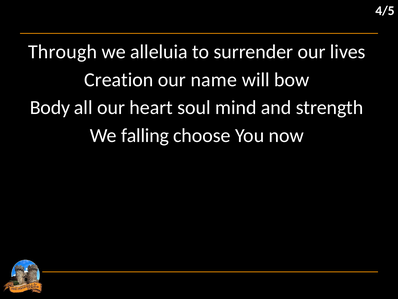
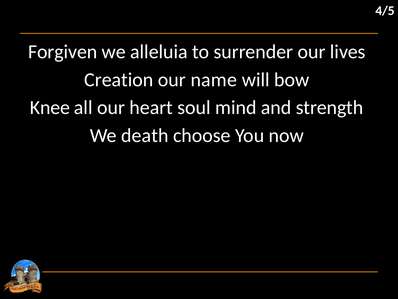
Through: Through -> Forgiven (63, 52)
Body: Body -> Knee (50, 107)
falling: falling -> death (145, 135)
